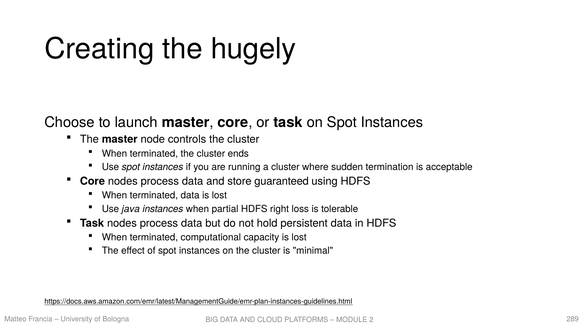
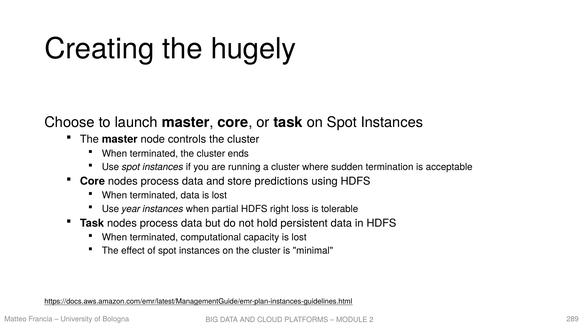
guaranteed: guaranteed -> predictions (281, 181)
java: java -> year (131, 209)
